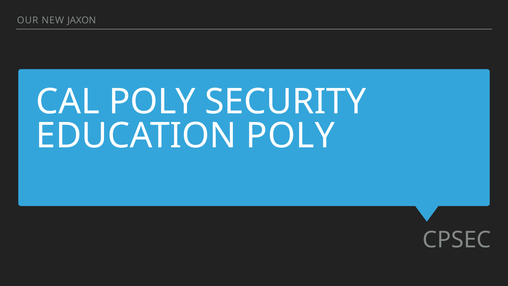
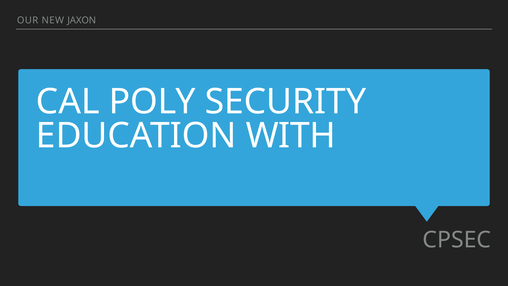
EDUCATION POLY: POLY -> WITH (291, 136)
